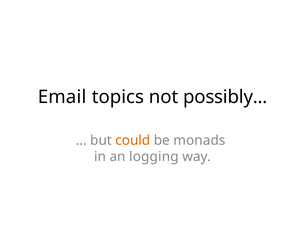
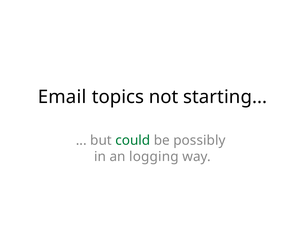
possibly: possibly -> starting (225, 97)
could colour: orange -> green (133, 140)
monads: monads -> possibly (199, 140)
